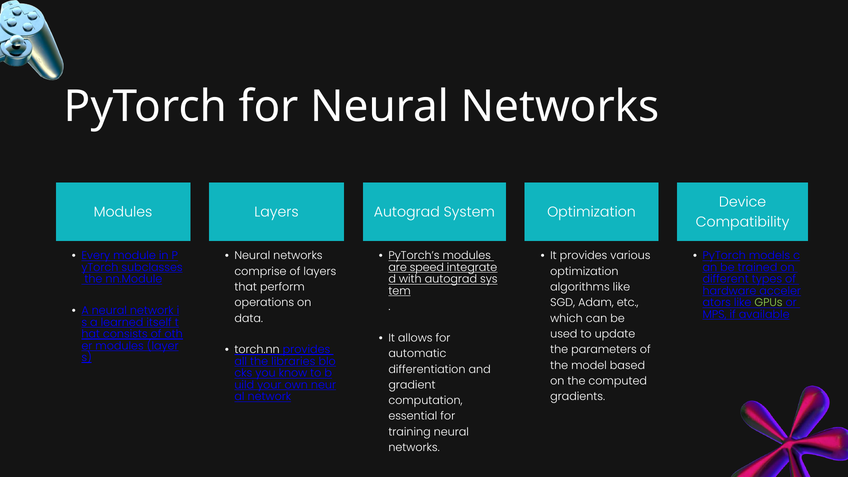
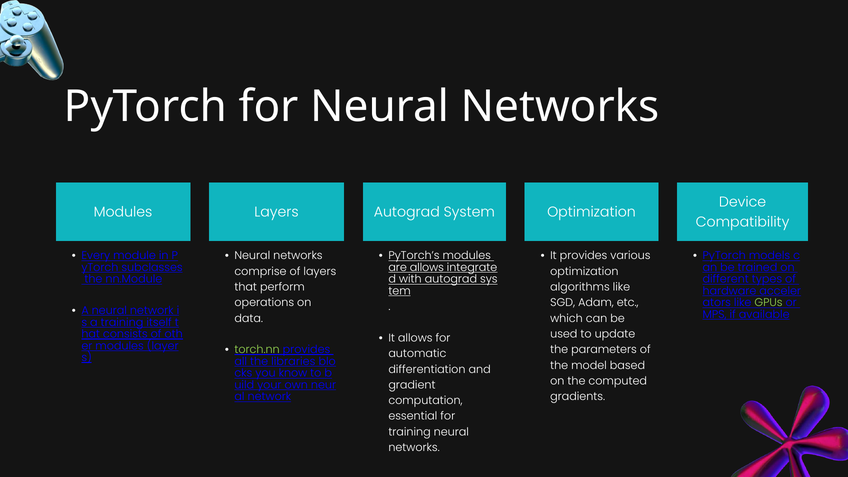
are speed: speed -> allows (427, 267)
a learned: learned -> training (122, 322)
torch.nn colour: white -> light green (257, 350)
